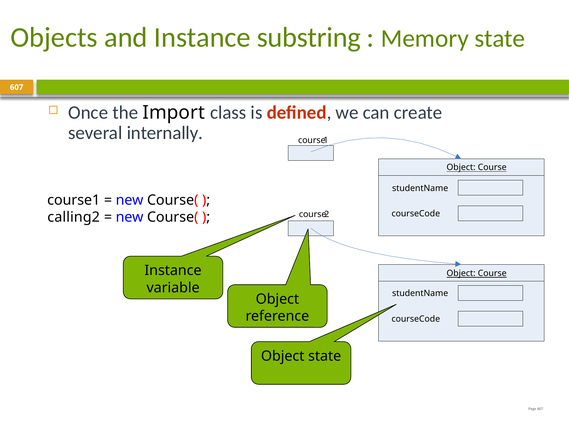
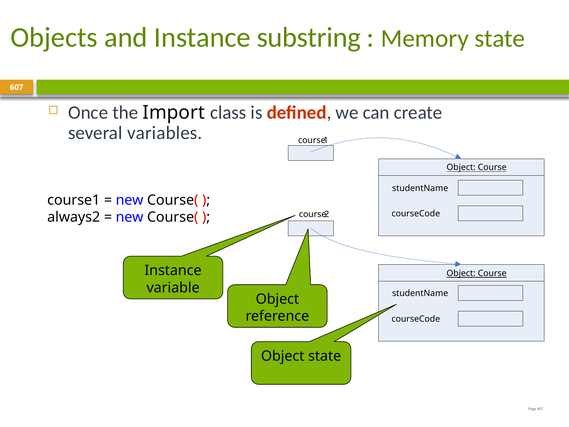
internally: internally -> variables (165, 133)
calling2: calling2 -> always2 (74, 217)
